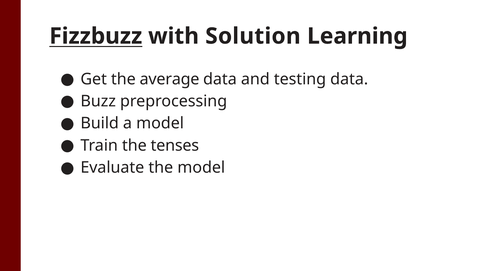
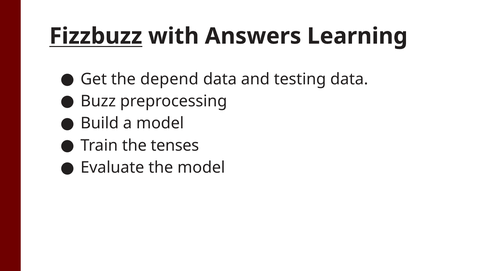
Solution: Solution -> Answers (253, 36)
average: average -> depend (169, 79)
